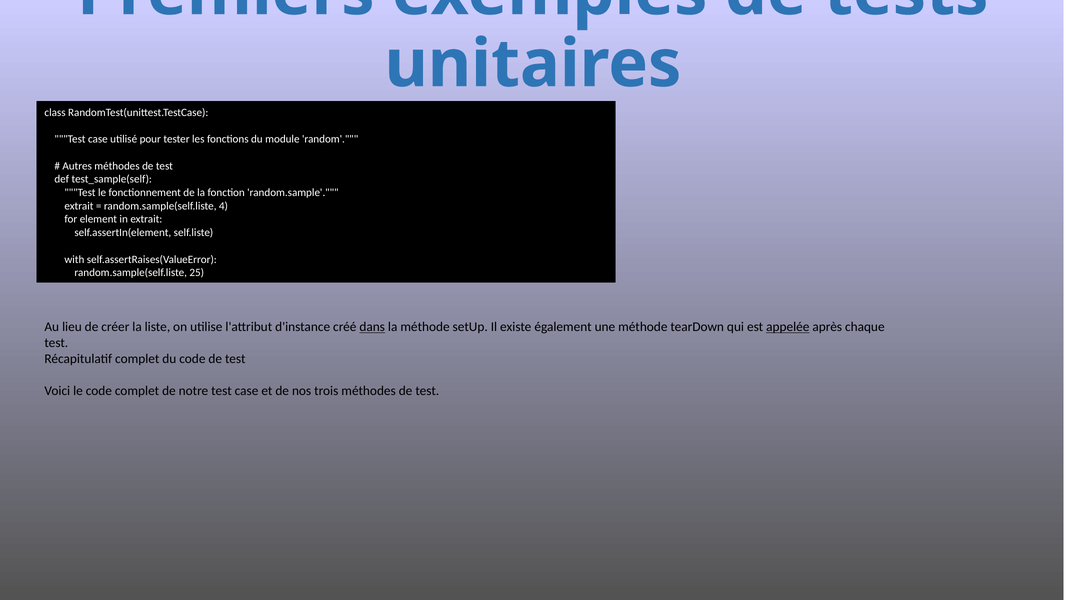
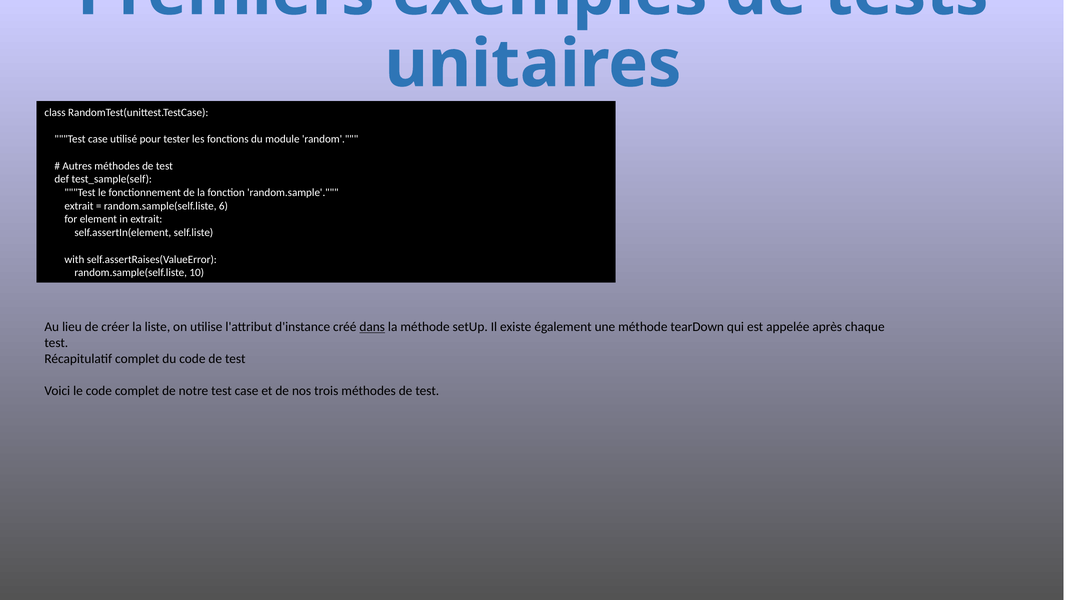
4: 4 -> 6 (223, 206)
25: 25 -> 10 (197, 273)
appelée underline: present -> none (788, 327)
